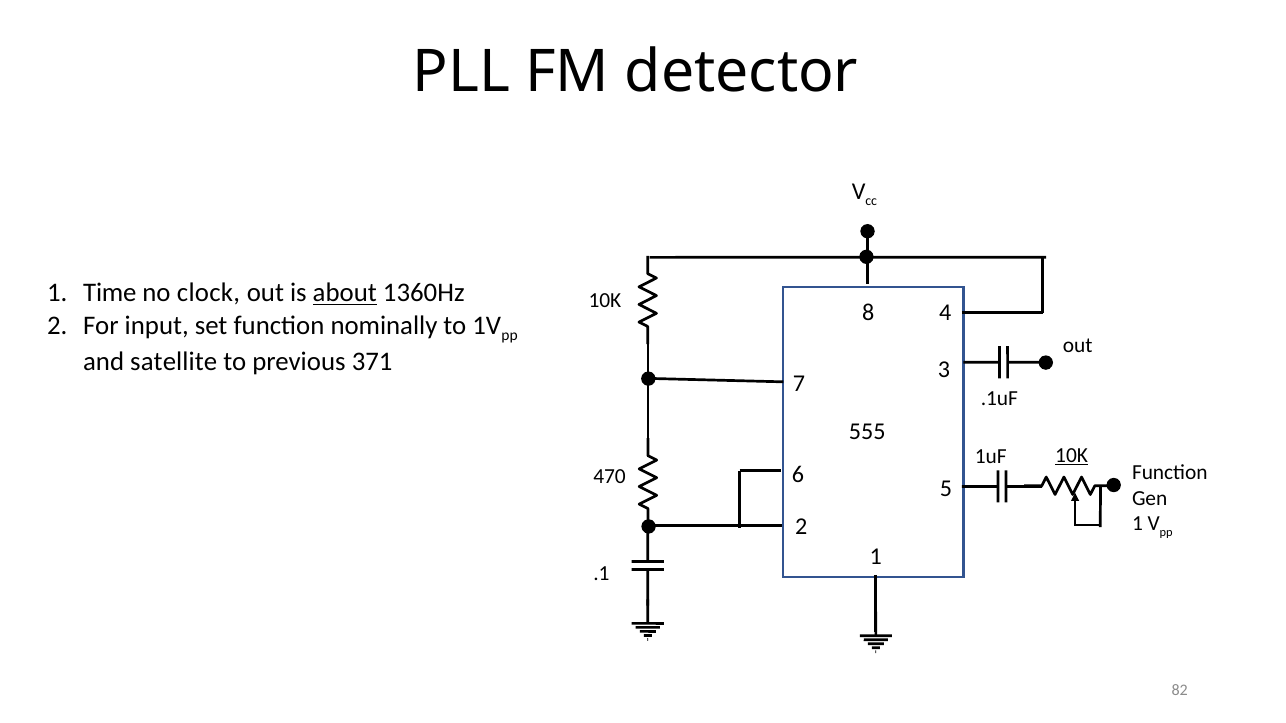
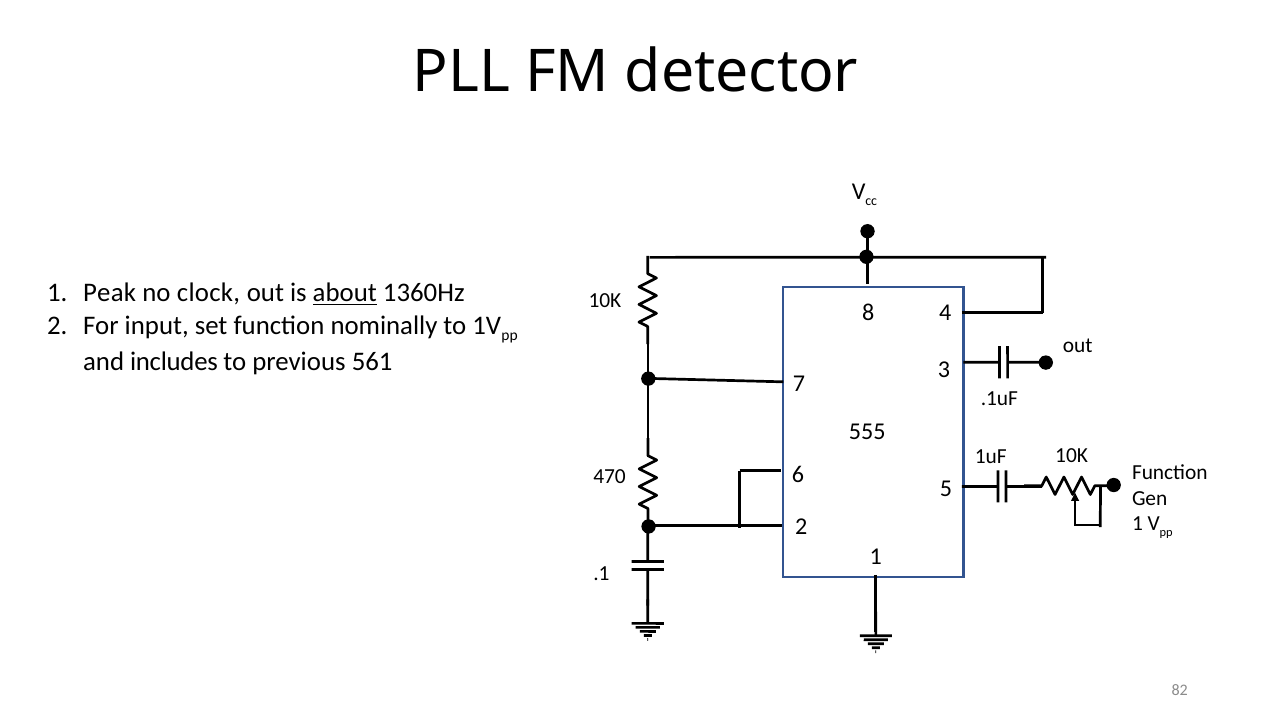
Time: Time -> Peak (110, 293)
satellite: satellite -> includes (174, 362)
371: 371 -> 561 (372, 362)
10K underline: present -> none (1072, 456)
